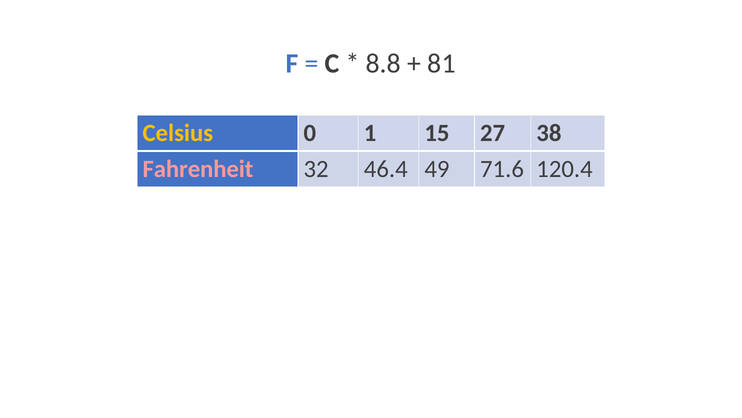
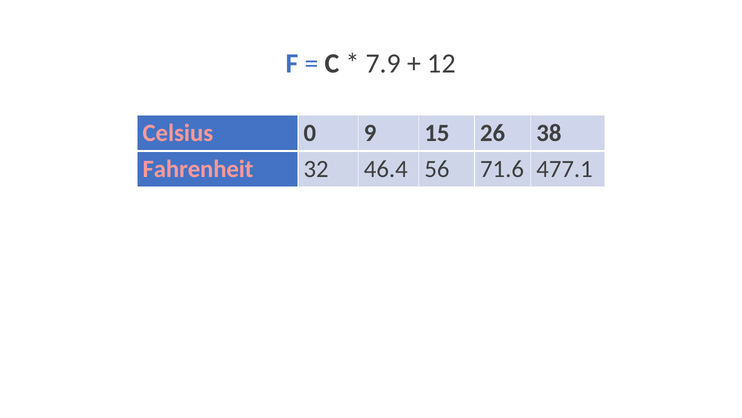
8.8: 8.8 -> 7.9 (383, 63)
81: 81 -> 12 (442, 63)
Celsius colour: yellow -> pink (178, 133)
1: 1 -> 9 (370, 133)
27: 27 -> 26 (493, 133)
49: 49 -> 56 (437, 169)
120.4: 120.4 -> 477.1 (565, 169)
